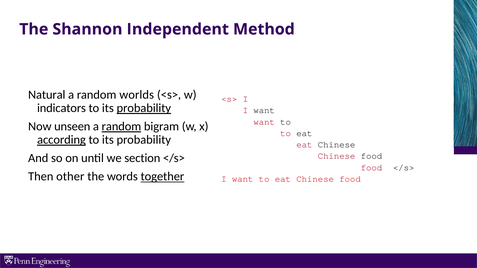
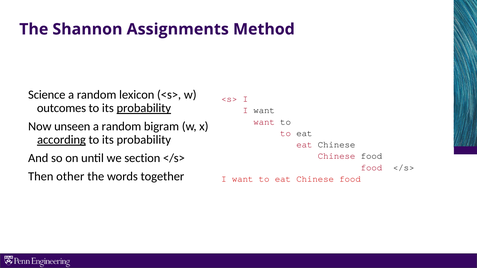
Independent: Independent -> Assignments (178, 29)
Natural: Natural -> Science (47, 95)
worlds: worlds -> lexicon (137, 95)
indicators: indicators -> outcomes (62, 108)
random underline: present -> none (121, 127)
together underline: present -> none (162, 177)
